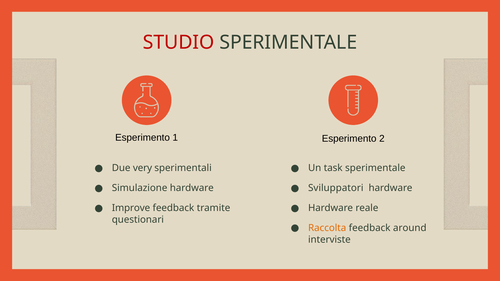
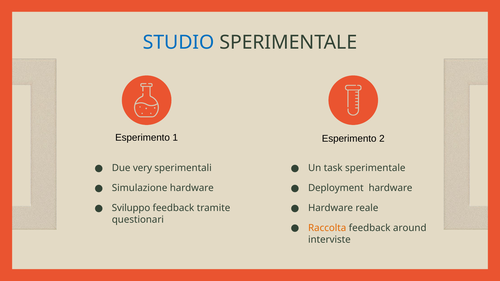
STUDIO colour: red -> blue (179, 42)
Sviluppatori: Sviluppatori -> Deployment (336, 188)
Improve: Improve -> Sviluppo (131, 208)
